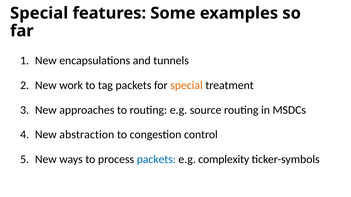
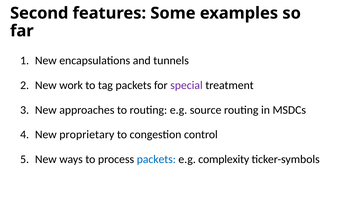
Special: Special -> Second (39, 13)
special colour: orange -> purple (186, 85)
abstraction: abstraction -> proprietary (87, 135)
